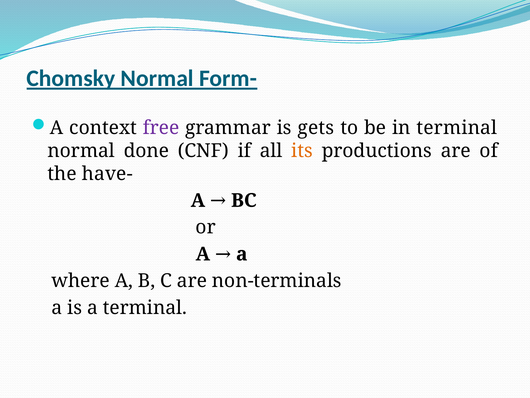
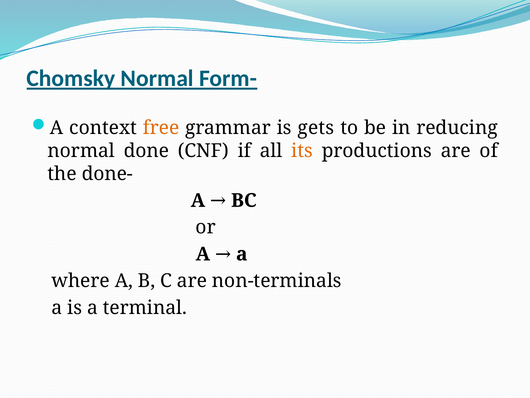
free colour: purple -> orange (161, 128)
in terminal: terminal -> reducing (457, 128)
have-: have- -> done- (107, 174)
